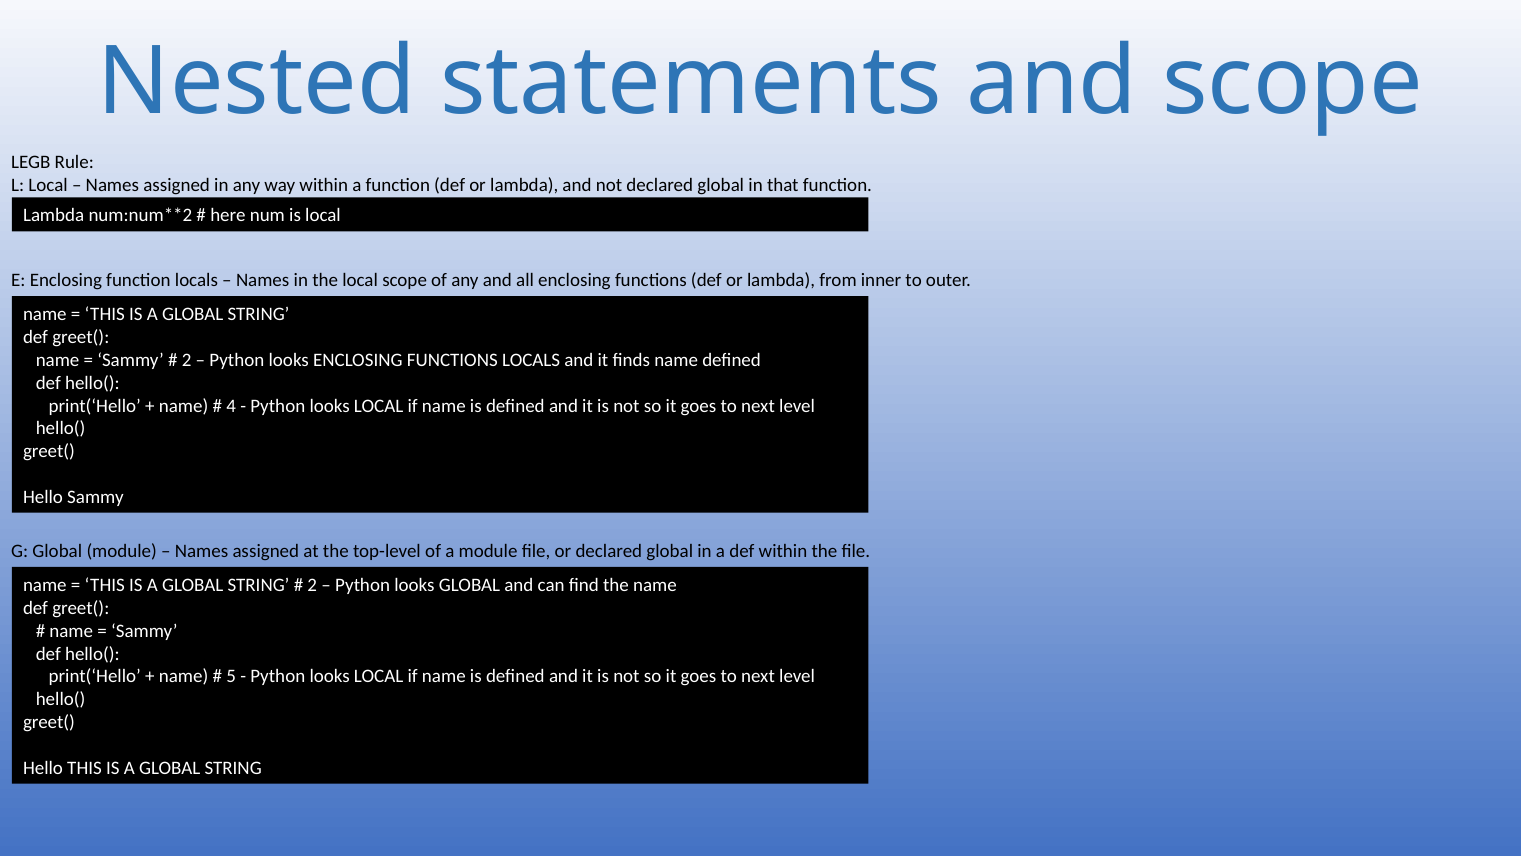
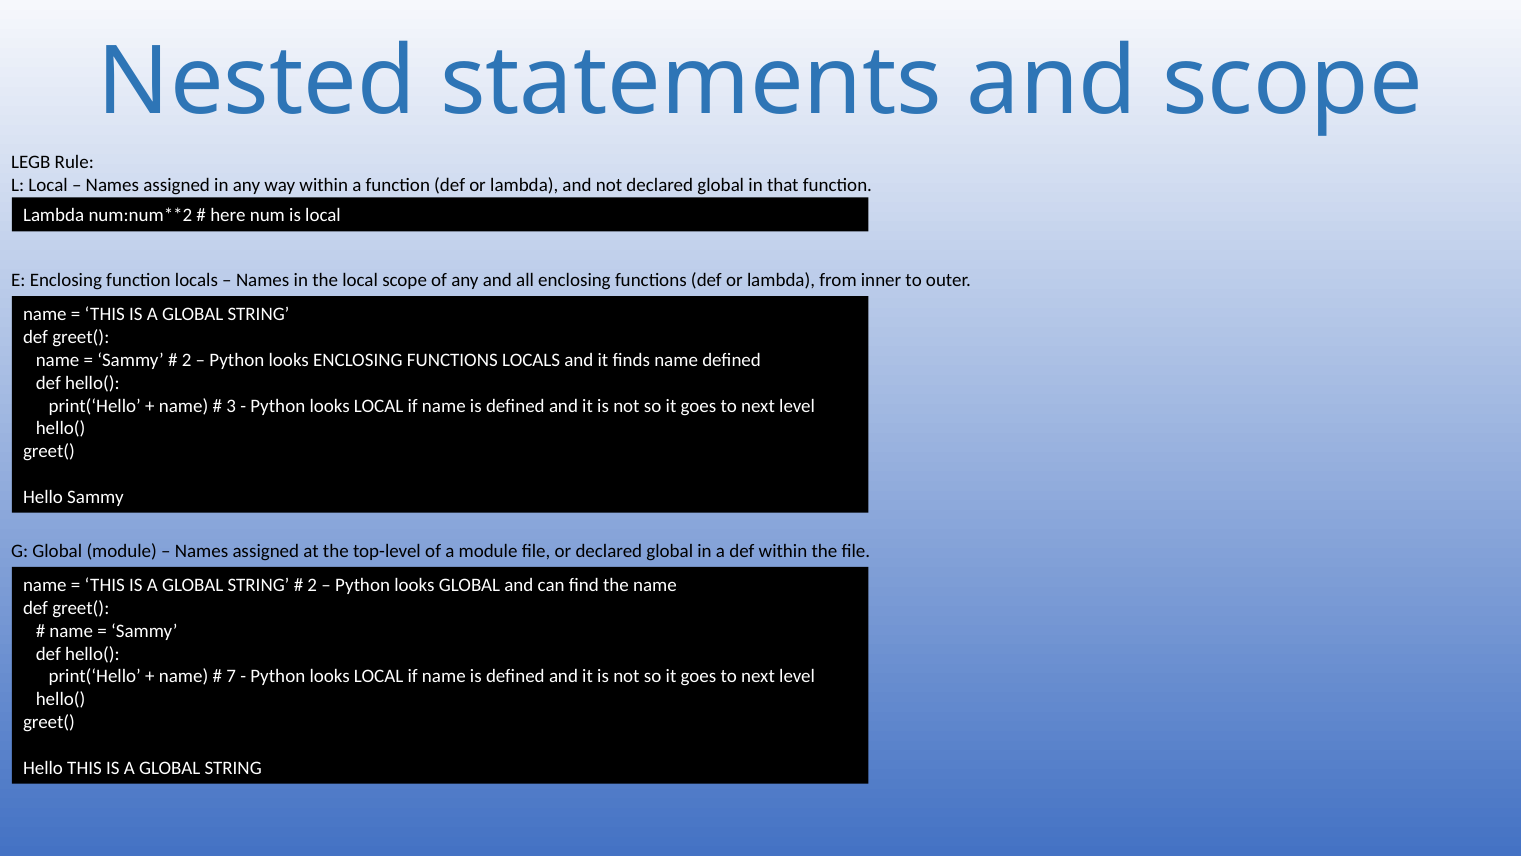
4: 4 -> 3 (231, 406)
5: 5 -> 7 (231, 676)
